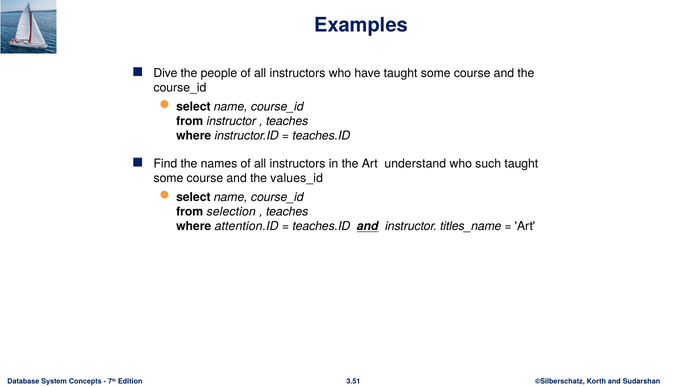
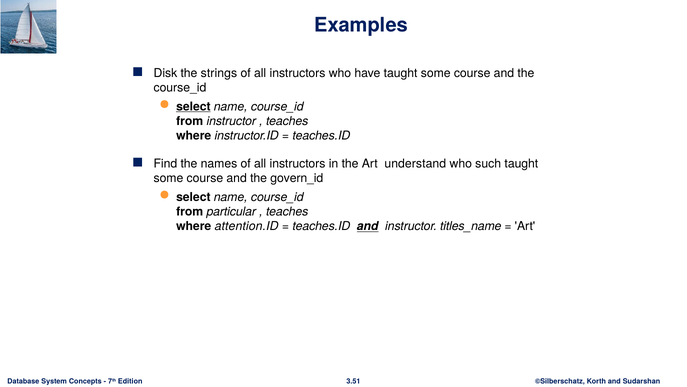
Dive: Dive -> Disk (165, 73)
people: people -> strings (219, 73)
select underline: none -> present (193, 106)
values_id: values_id -> govern_id (297, 178)
selection: selection -> particular (231, 211)
